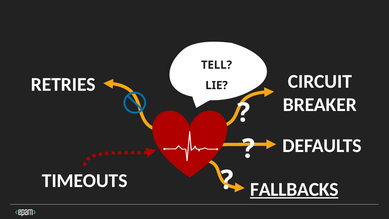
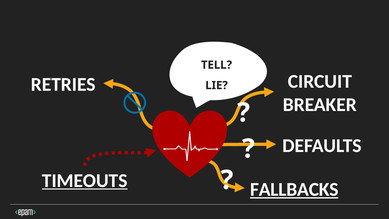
TIMEOUTS underline: none -> present (85, 181)
